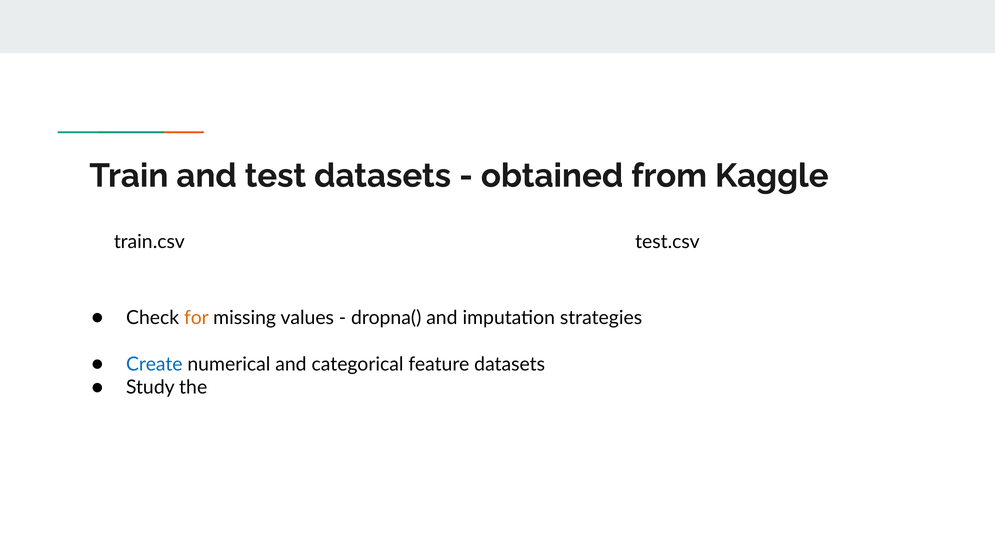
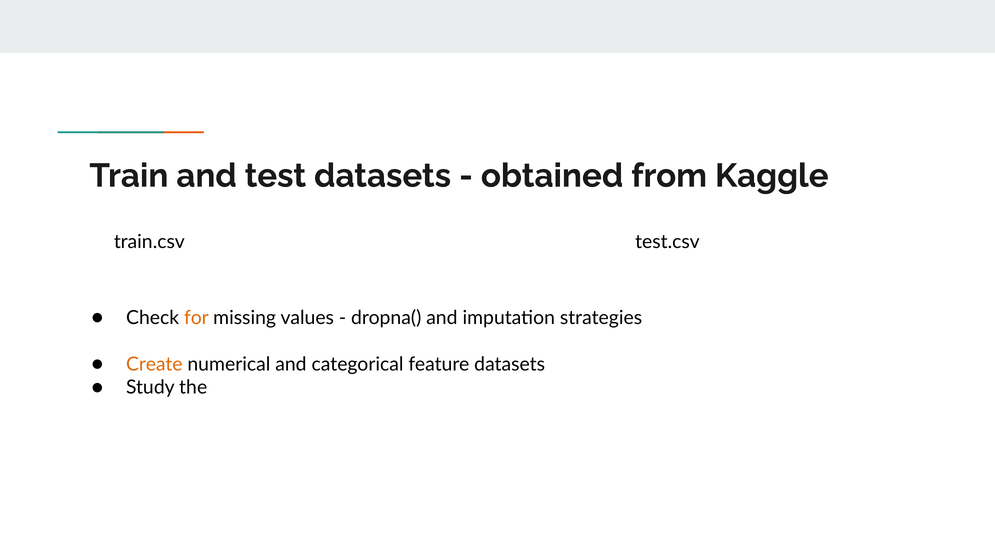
Create colour: blue -> orange (154, 364)
